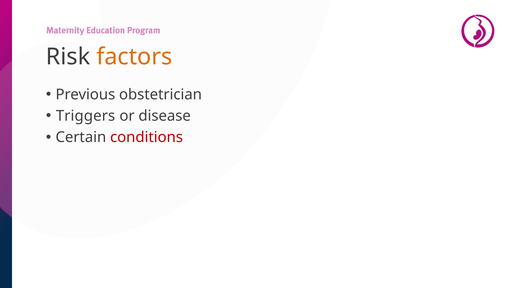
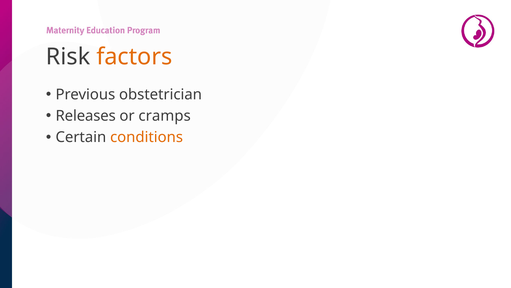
Triggers: Triggers -> Releases (86, 116)
disease: disease -> cramps (165, 116)
conditions colour: red -> orange (147, 137)
